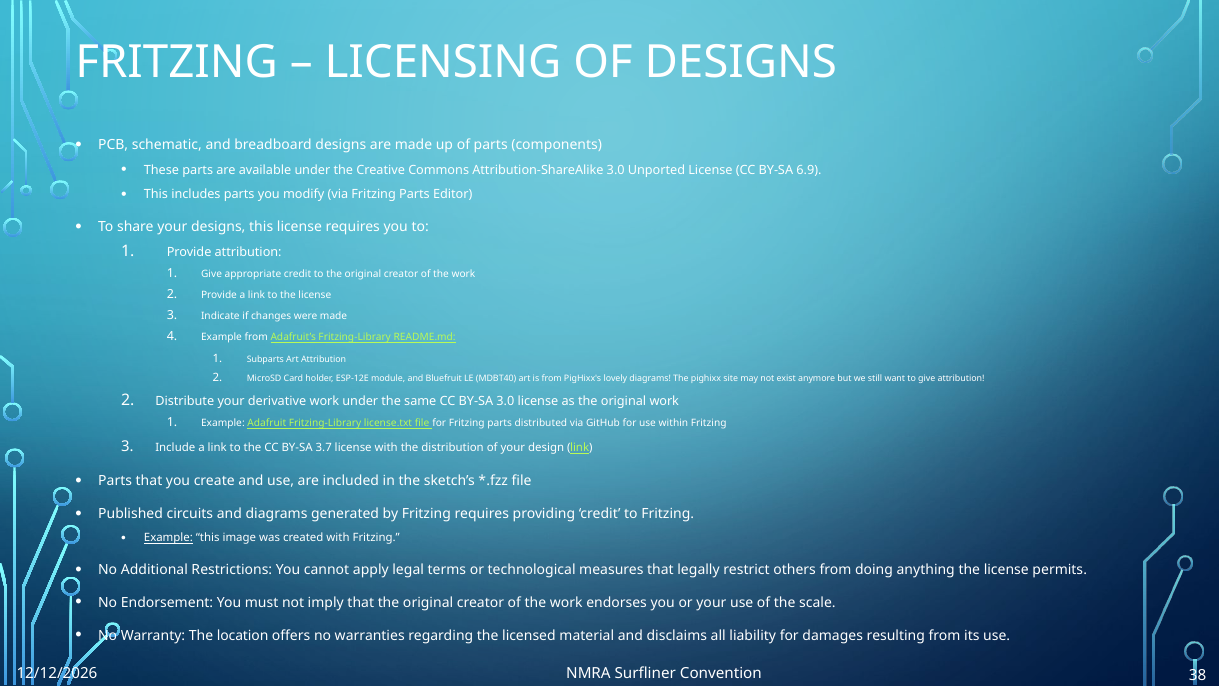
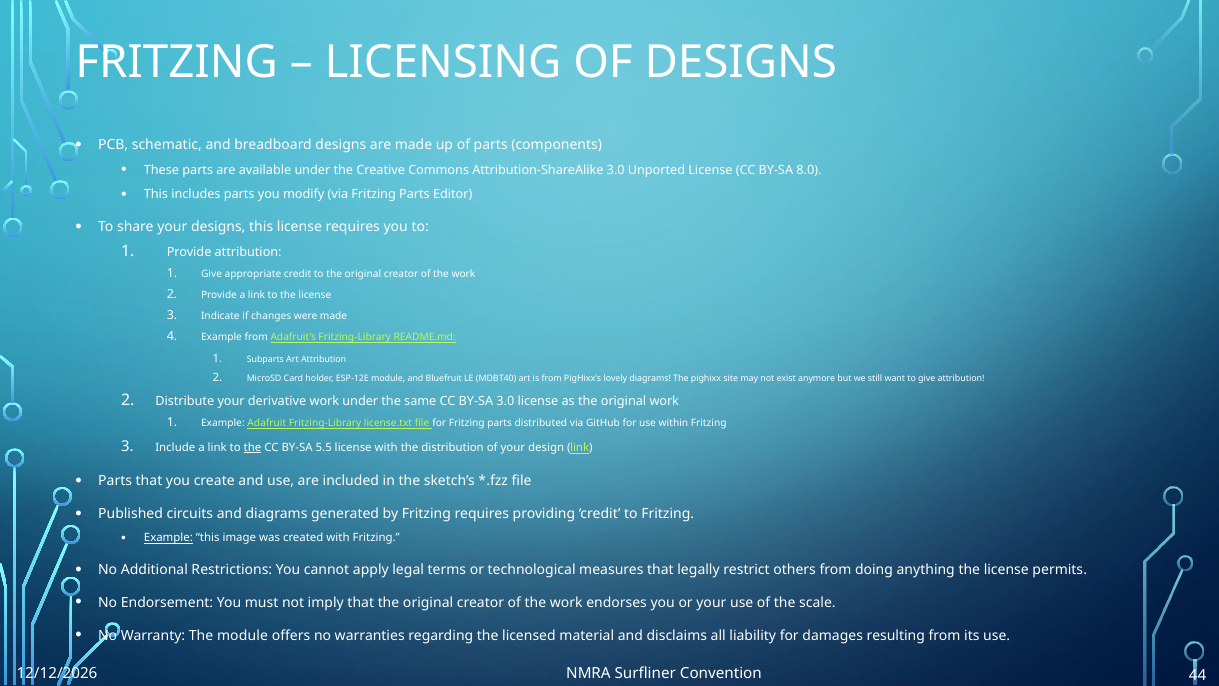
6.9: 6.9 -> 8.0 (809, 170)
the underline: none -> present (252, 448)
3.7: 3.7 -> 5.5 (324, 448)
The location: location -> module (242, 635)
38: 38 -> 44 (1198, 676)
